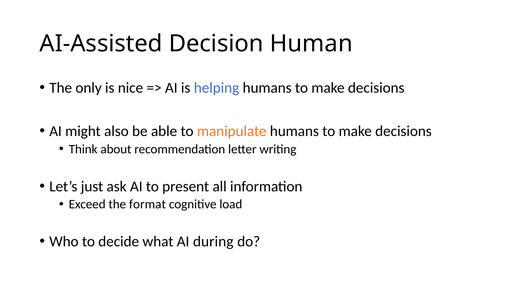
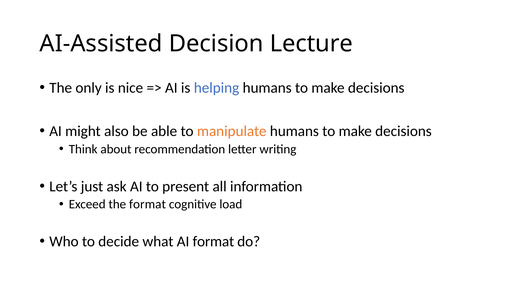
Human: Human -> Lecture (311, 44)
AI during: during -> format (213, 241)
